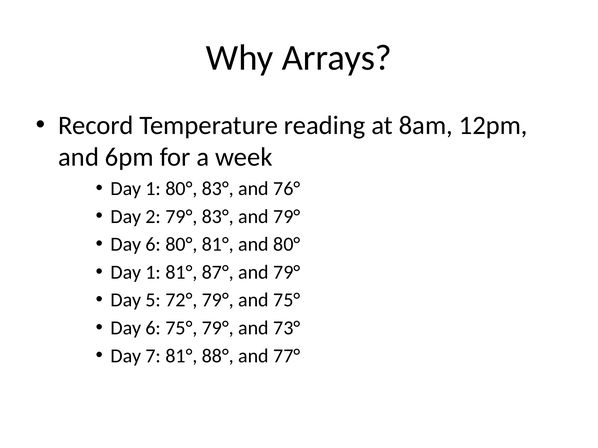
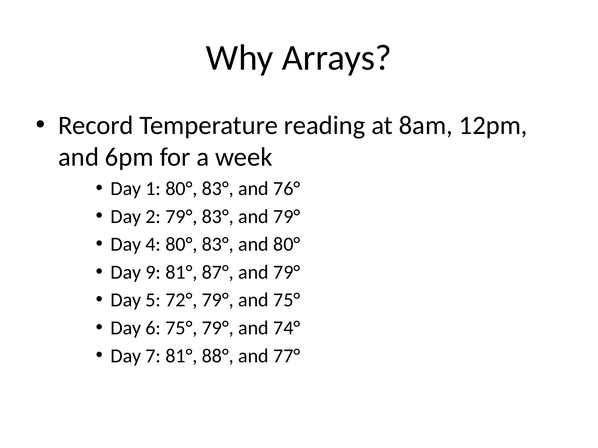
6: 6 -> 4 (153, 245)
81°: 81° -> 83° (218, 245)
1: 1 -> 9 (153, 273)
73°: 73° -> 74° (287, 328)
